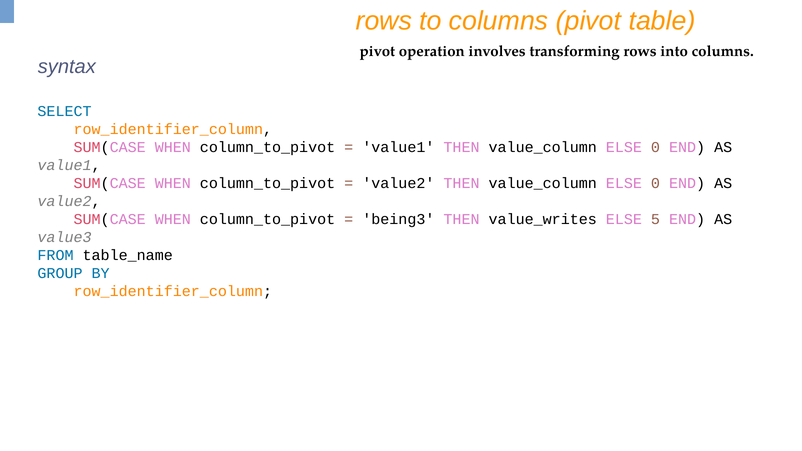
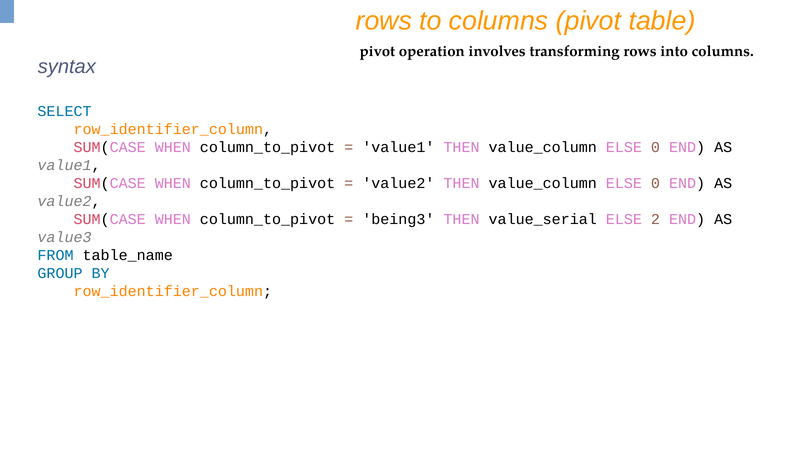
value_writes: value_writes -> value_serial (543, 219)
5: 5 -> 2 (655, 219)
